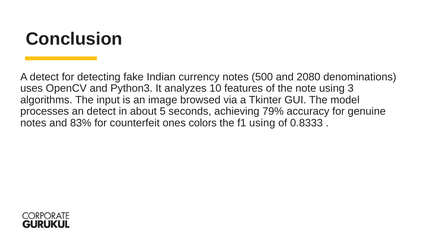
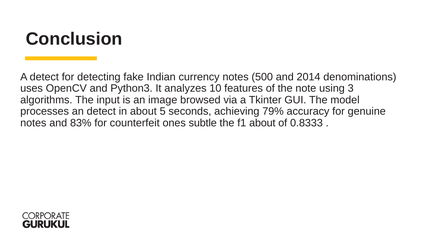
2080: 2080 -> 2014 (309, 77)
colors: colors -> subtle (203, 123)
f1 using: using -> about (262, 123)
